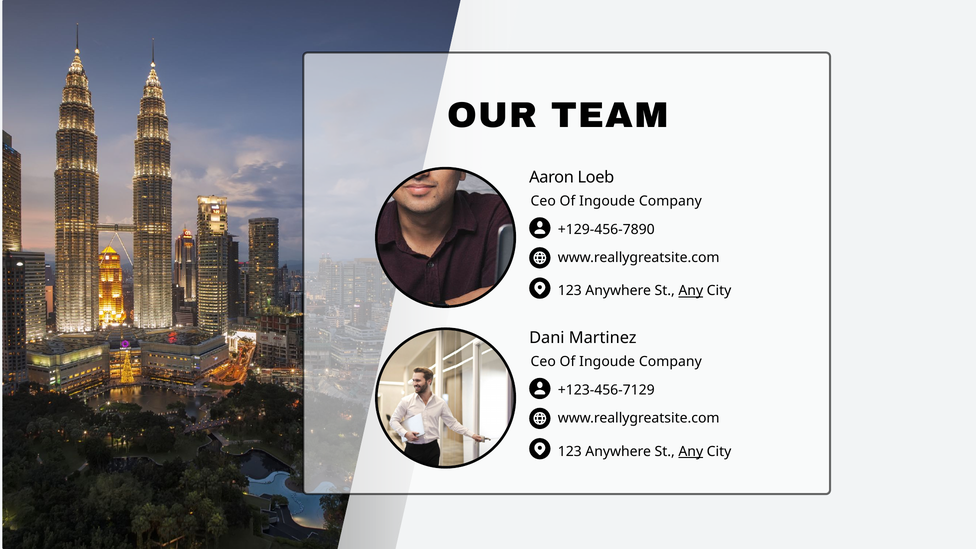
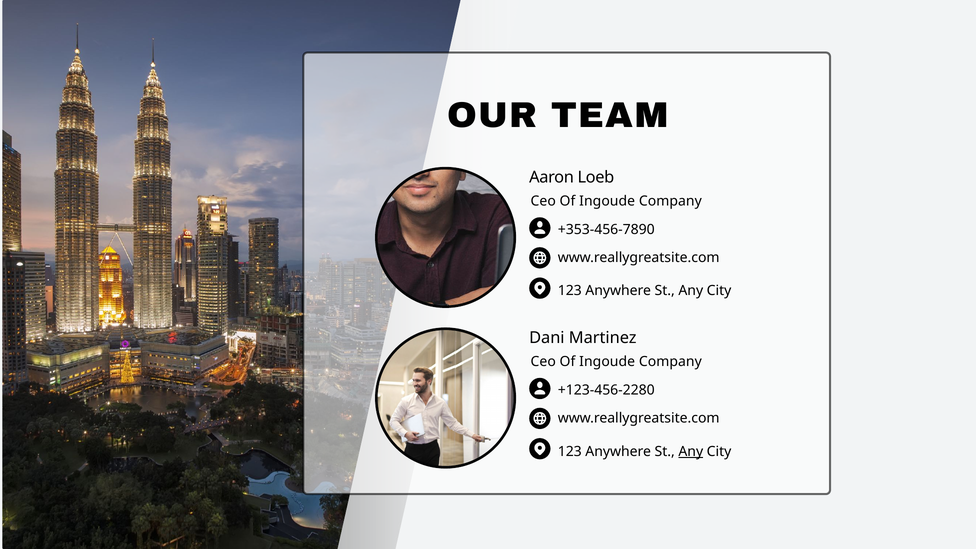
+129-456-7890: +129-456-7890 -> +353-456-7890 (606, 230)
Any underline: present -> none (691, 291)
+123-456-7129: +123-456-7129 -> +123-456-2280 (606, 390)
